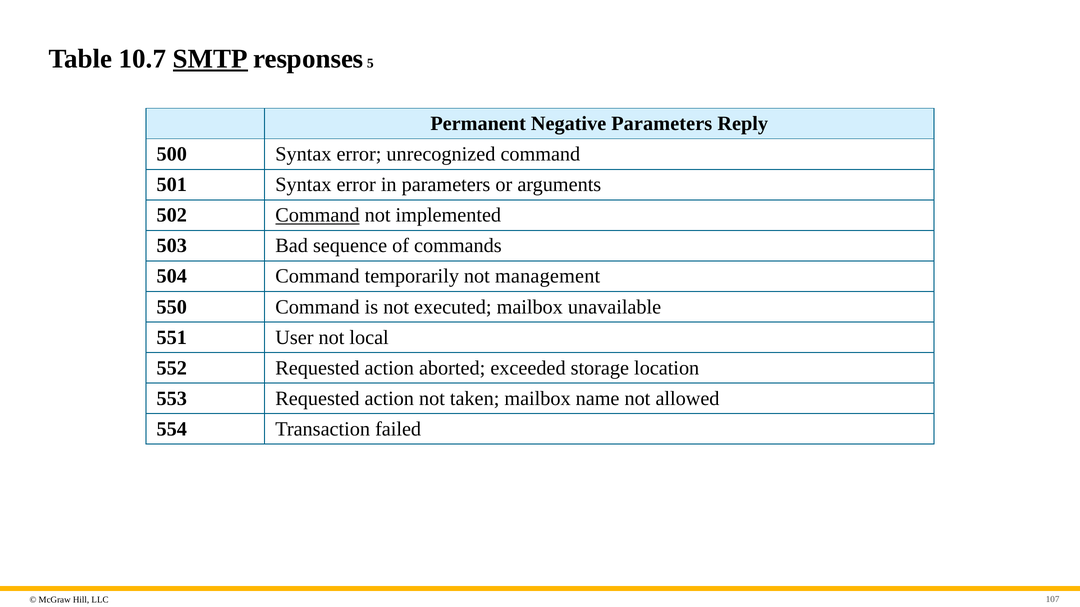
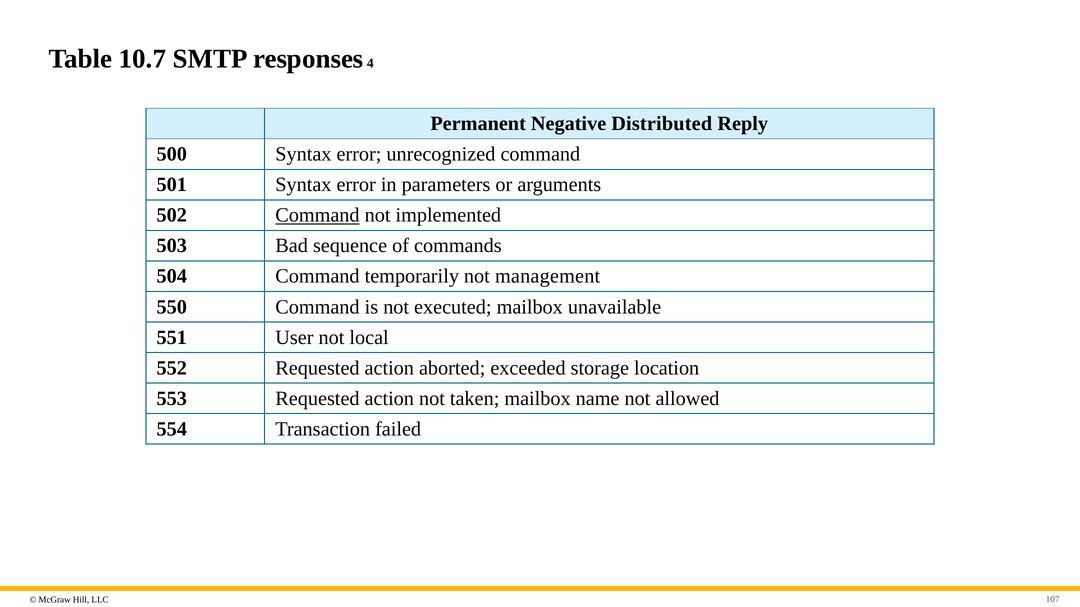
SMTP underline: present -> none (210, 59)
5: 5 -> 4 (370, 63)
Negative Parameters: Parameters -> Distributed (662, 124)
